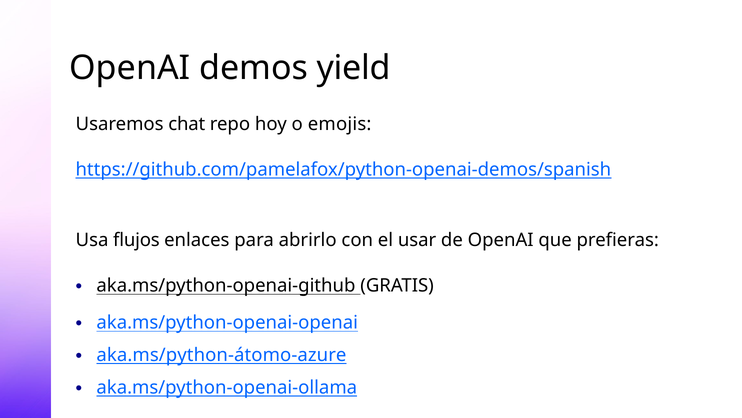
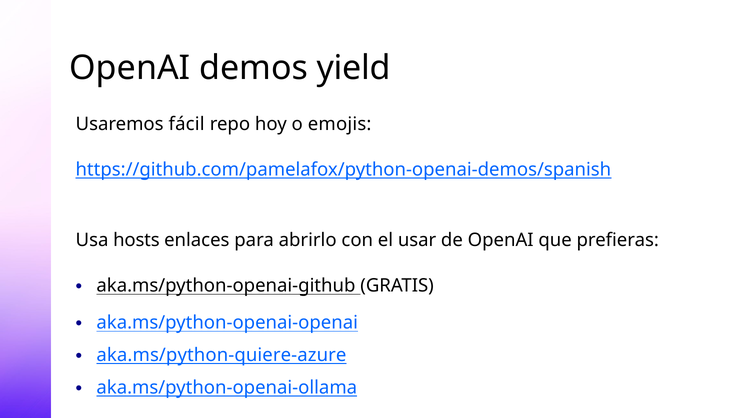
chat: chat -> fácil (187, 124)
flujos: flujos -> hosts (136, 240)
aka.ms/python-átomo-azure: aka.ms/python-átomo-azure -> aka.ms/python-quiere-azure (221, 355)
